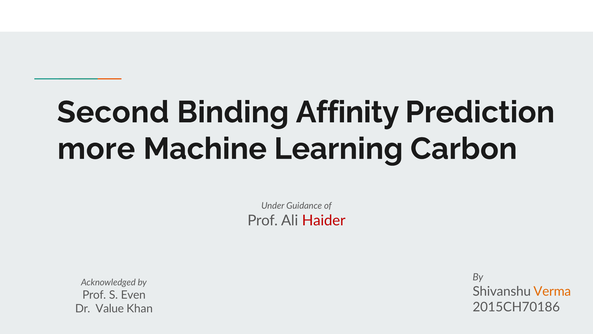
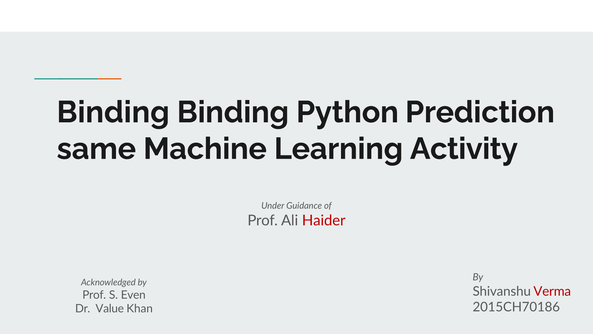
Second: Second -> Binding (113, 112)
Affinity: Affinity -> Python (347, 112)
more: more -> same (96, 149)
Carbon: Carbon -> Activity (464, 149)
Verma colour: orange -> red (552, 291)
